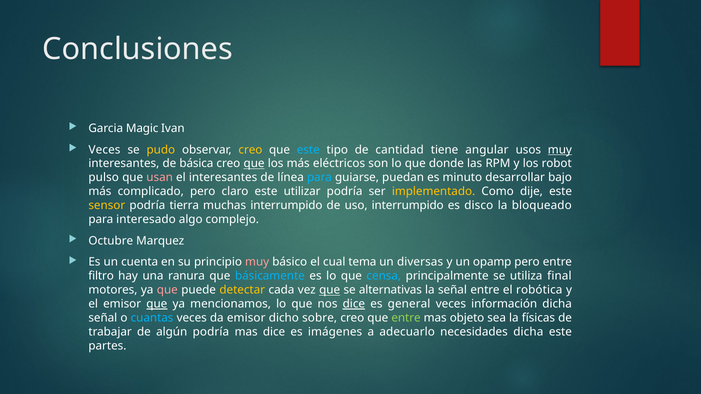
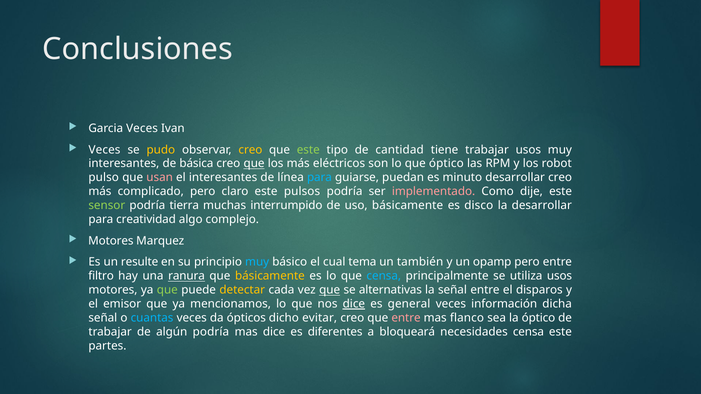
Garcia Magic: Magic -> Veces (142, 128)
este colour: light blue -> light green (308, 150)
tiene angular: angular -> trabajar (487, 150)
muy underline: present -> none (560, 150)
que donde: donde -> óptico (446, 164)
desarrollar bajo: bajo -> creo (560, 178)
utilizar: utilizar -> pulsos (302, 192)
implementado colour: yellow -> pink (434, 192)
sensor colour: yellow -> light green (107, 206)
uso interrumpido: interrumpido -> básicamente (408, 206)
la bloqueado: bloqueado -> desarrollar (542, 206)
interesado: interesado -> creatividad (146, 220)
Octubre: Octubre -> Motores (111, 241)
cuenta: cuenta -> resulte (140, 262)
muy colour: pink -> light blue (257, 262)
diversas: diversas -> también (420, 262)
ranura underline: none -> present (187, 276)
básicamente colour: light blue -> yellow (270, 276)
utiliza final: final -> usos (559, 276)
que colour: pink -> light green (167, 290)
robótica: robótica -> disparos (539, 290)
que underline: present -> none (157, 304)
da emisor: emisor -> ópticos (246, 318)
sobre: sobre -> evitar (320, 318)
entre colour: light green -> pink (406, 318)
objeto: objeto -> flanco (467, 318)
la físicas: físicas -> óptico (538, 318)
imágenes: imágenes -> diferentes (335, 332)
adecuarlo: adecuarlo -> bloqueará (407, 332)
necesidades dicha: dicha -> censa (528, 332)
